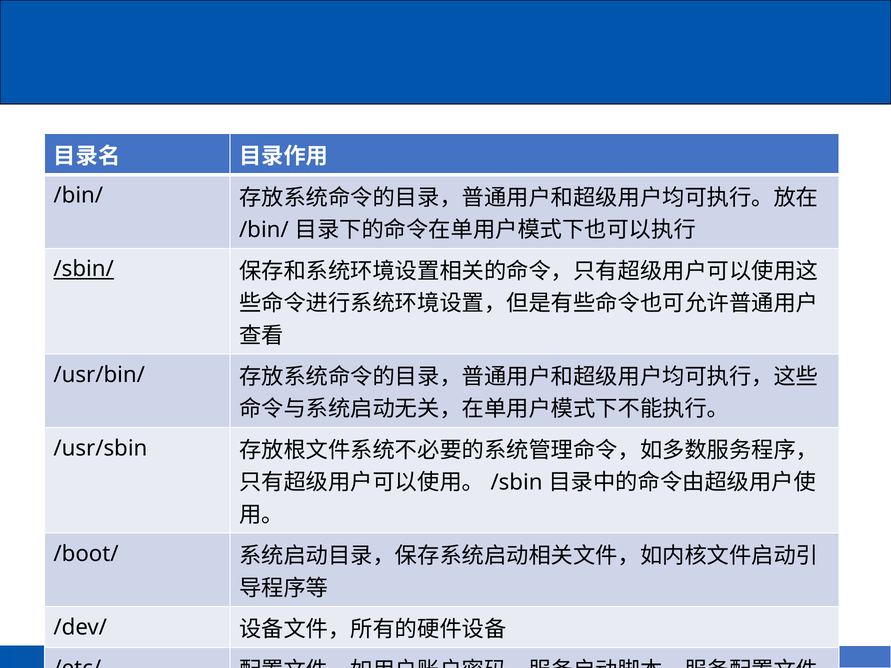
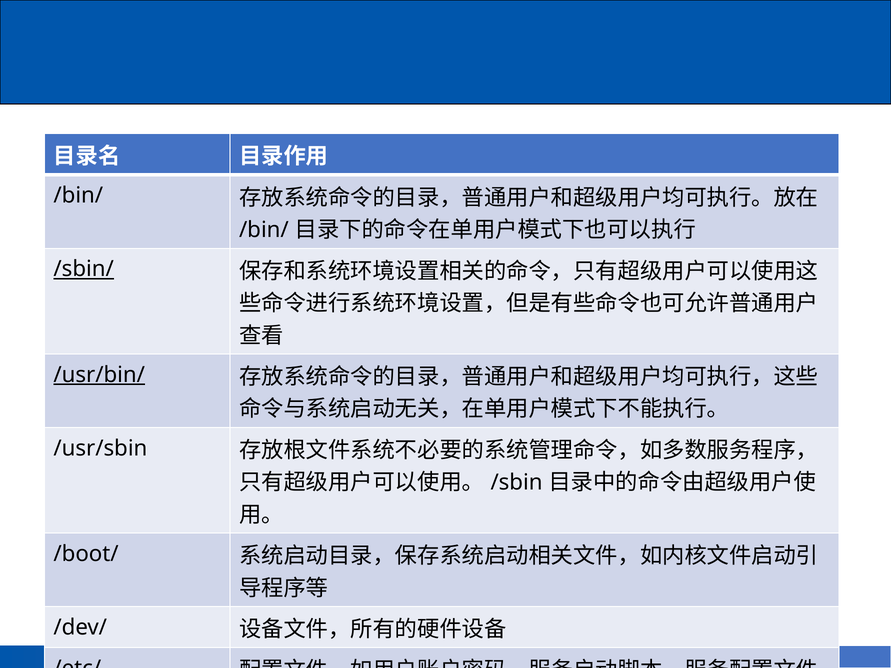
/usr/bin/ underline: none -> present (99, 375)
